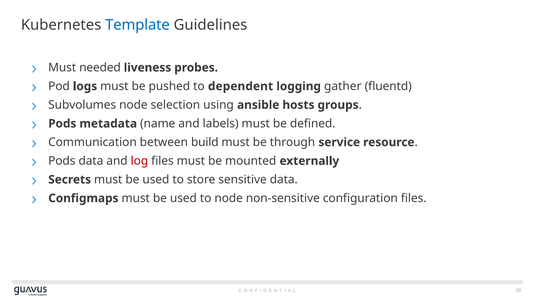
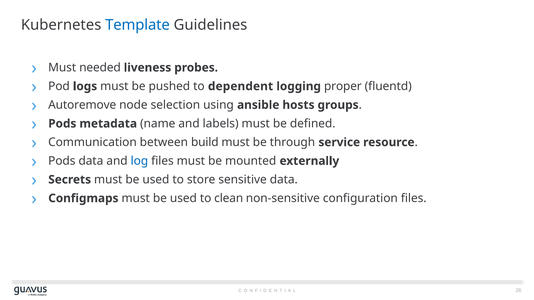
gather: gather -> proper (343, 86)
Subvolumes: Subvolumes -> Autoremove (82, 105)
log colour: red -> blue (139, 161)
to node: node -> clean (229, 199)
